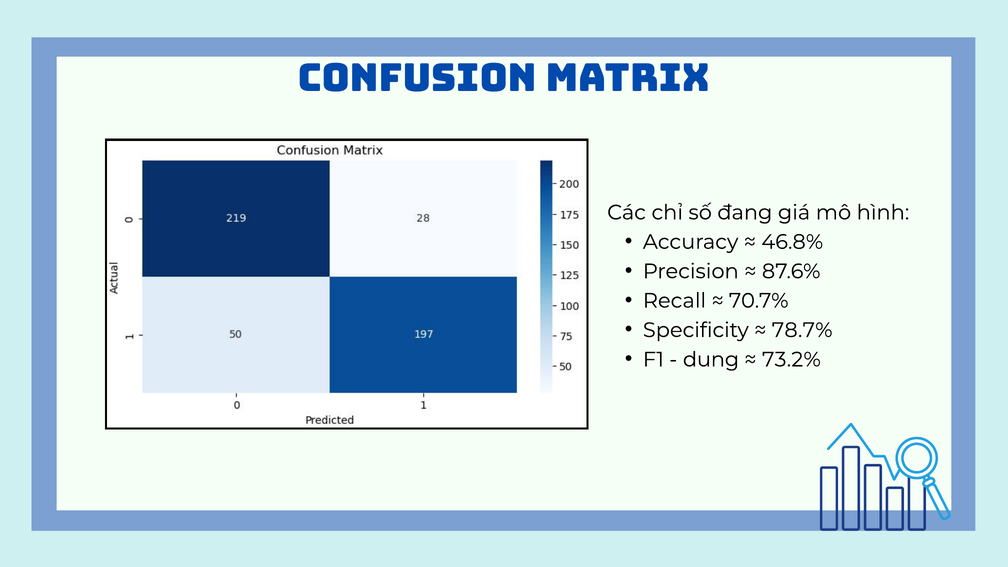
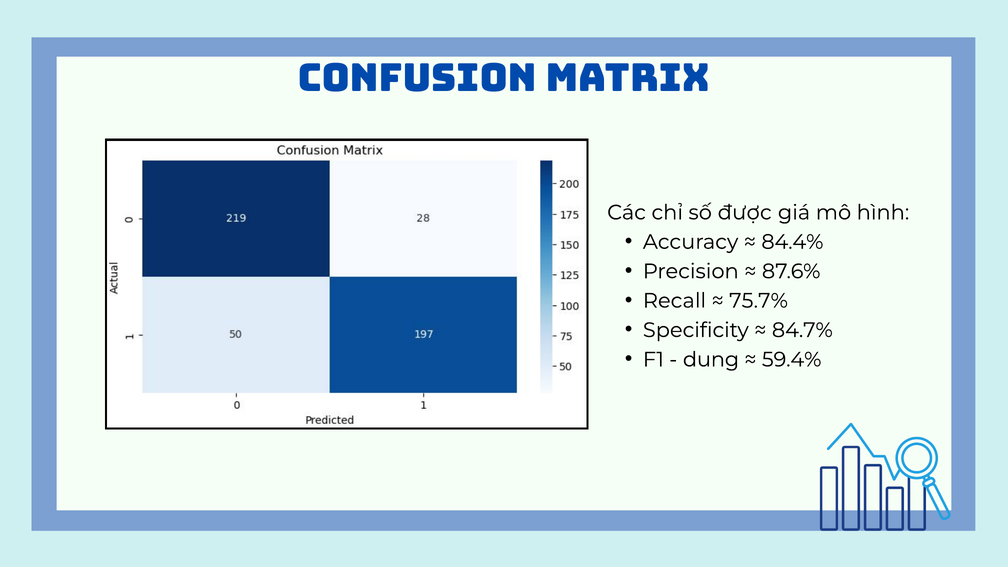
đang: đang -> được (745, 213)
46.8%: 46.8% -> 84.4% (792, 242)
70.7%: 70.7% -> 75.7% (759, 301)
78.7%: 78.7% -> 84.7% (802, 330)
73.2%: 73.2% -> 59.4% (792, 360)
